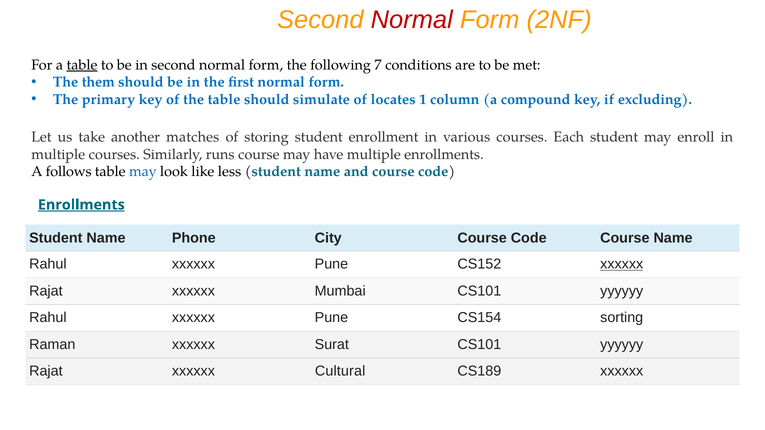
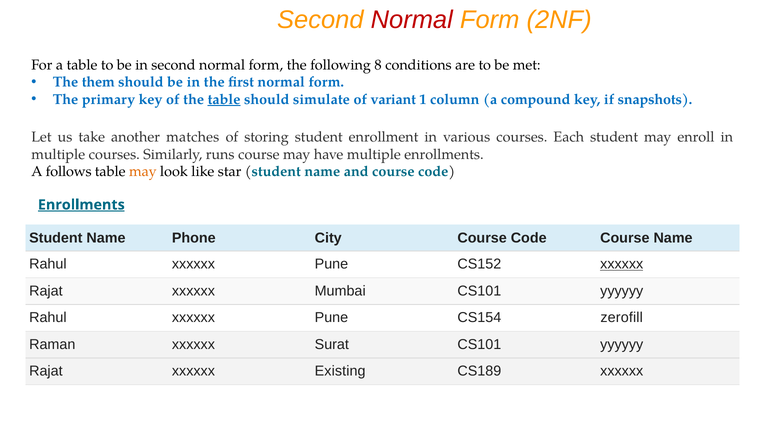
table underline: present -> none (82, 65)
7: 7 -> 8 (378, 65)
table underline: none -> present (224, 99)
locates: locates -> variant (393, 99)
excluding: excluding -> snapshots (655, 99)
may colour: blue -> orange (143, 172)
less: less -> star (230, 172)
sorting: sorting -> zerofill (622, 318)
Cultural: Cultural -> Existing (340, 371)
